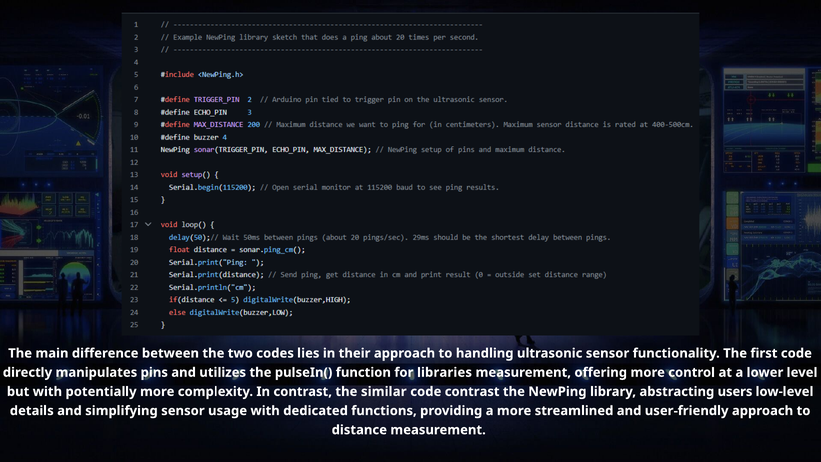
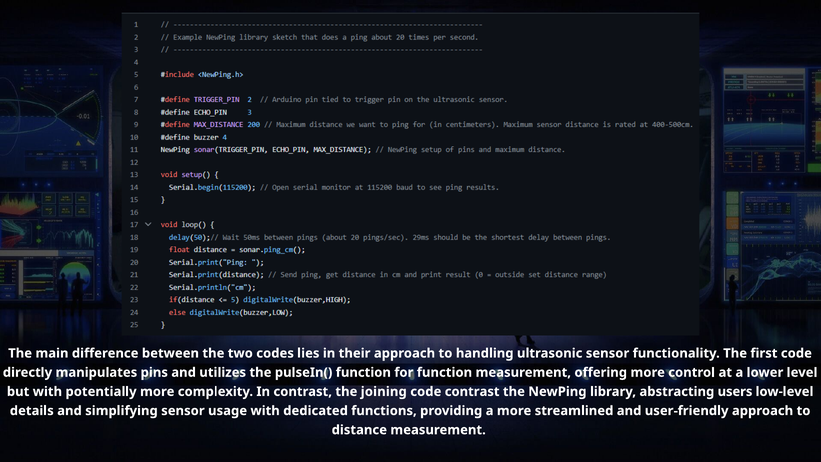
for libraries: libraries -> function (444, 372)
similar: similar -> joining (384, 391)
